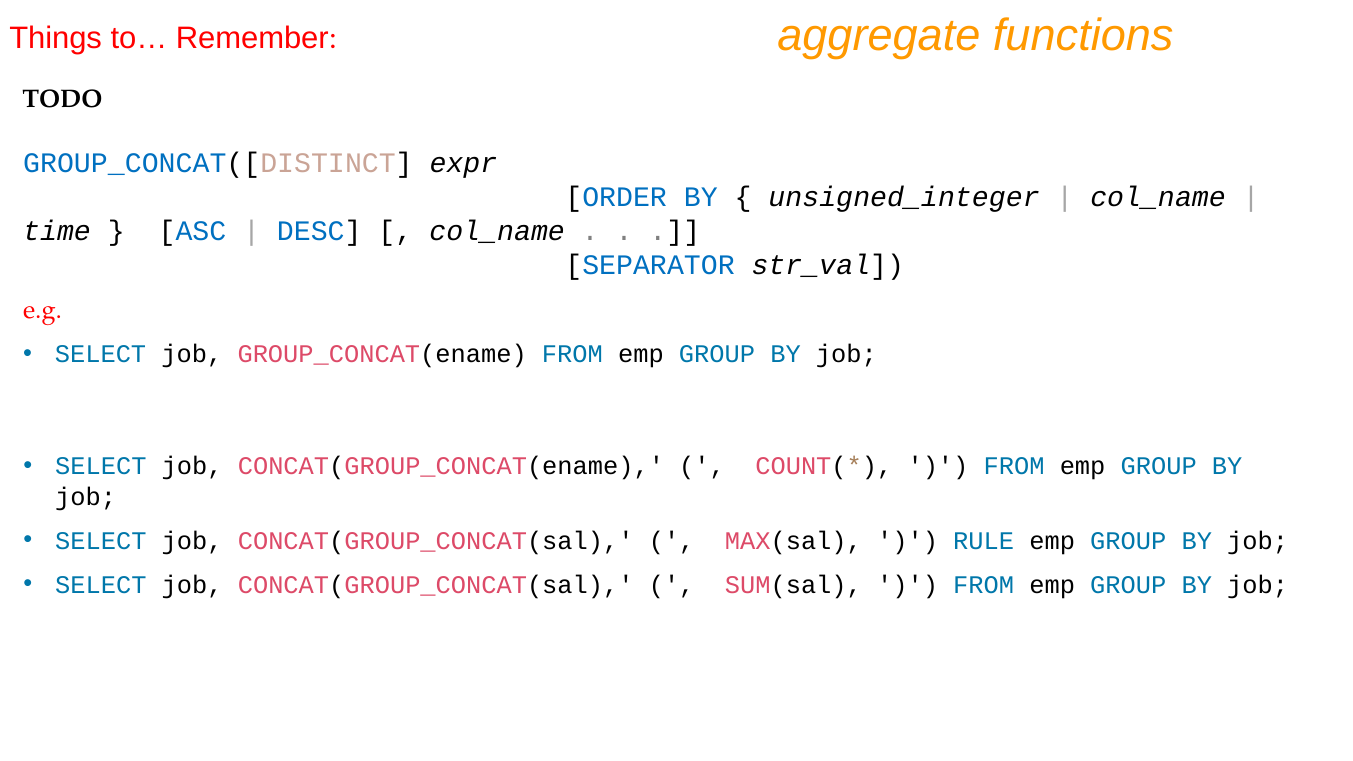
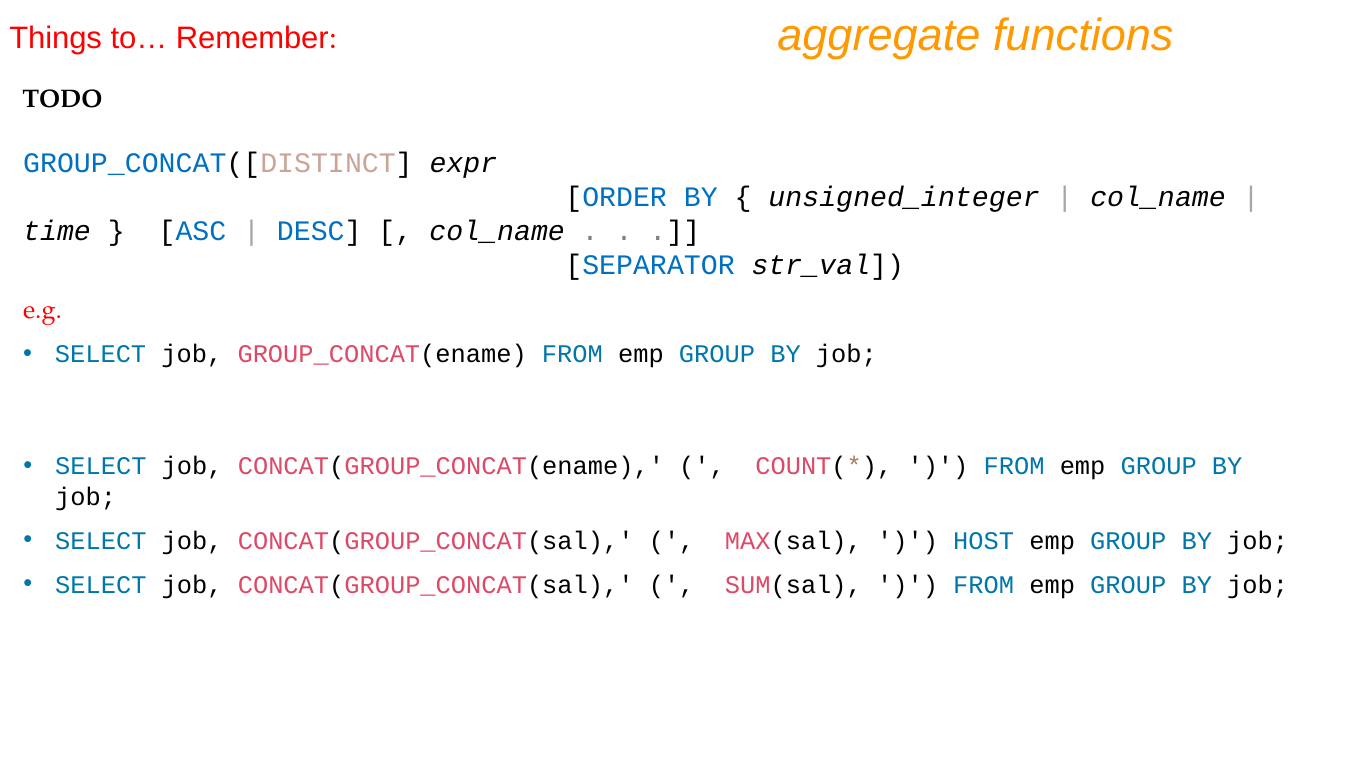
RULE: RULE -> HOST (984, 541)
